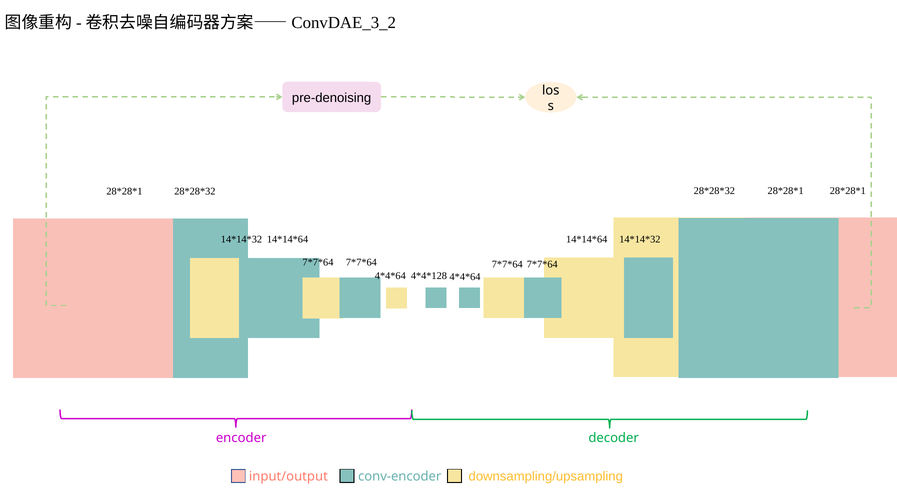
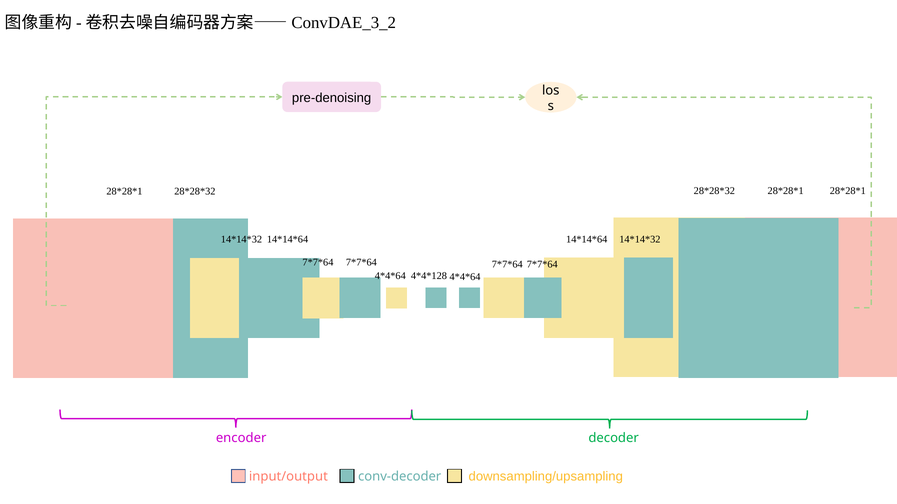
conv-encoder: conv-encoder -> conv-decoder (400, 477)
